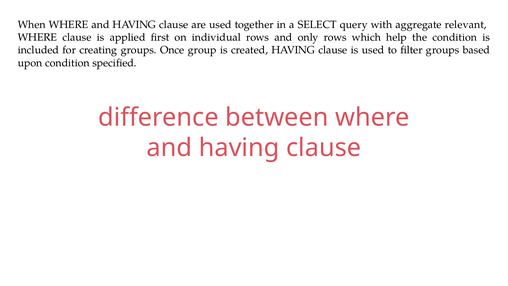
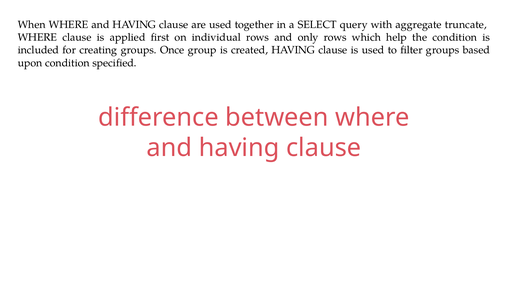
relevant: relevant -> truncate (466, 25)
